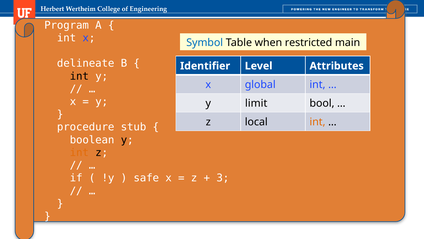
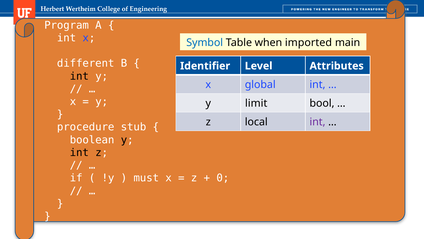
restricted: restricted -> imported (309, 42)
delineate: delineate -> different (86, 63)
int colour: orange -> purple (318, 122)
int colour: orange -> black (79, 152)
safe: safe -> must (146, 178)
3: 3 -> 0 (223, 178)
